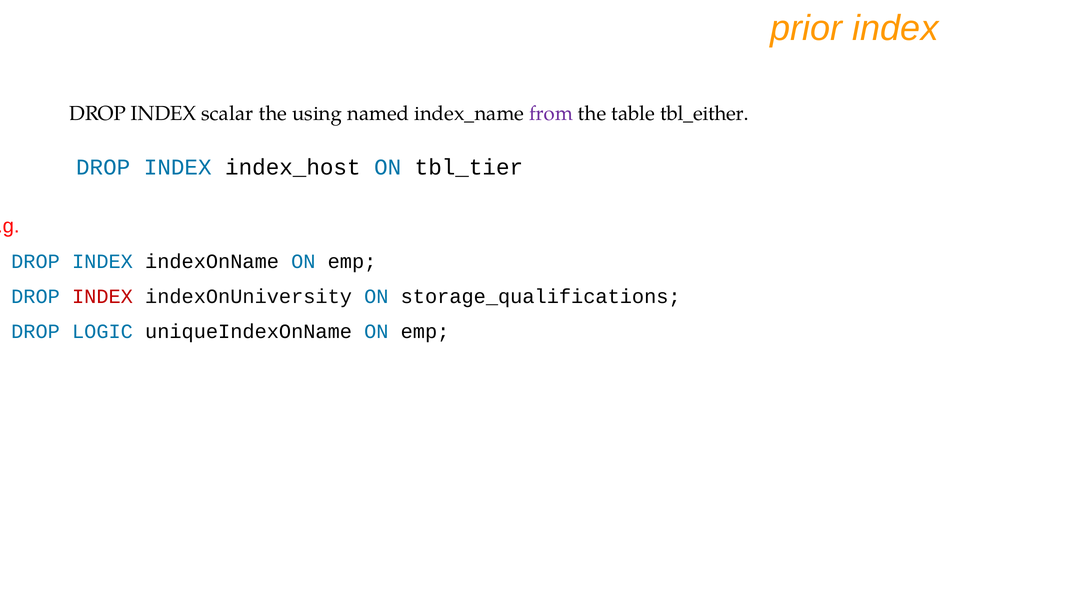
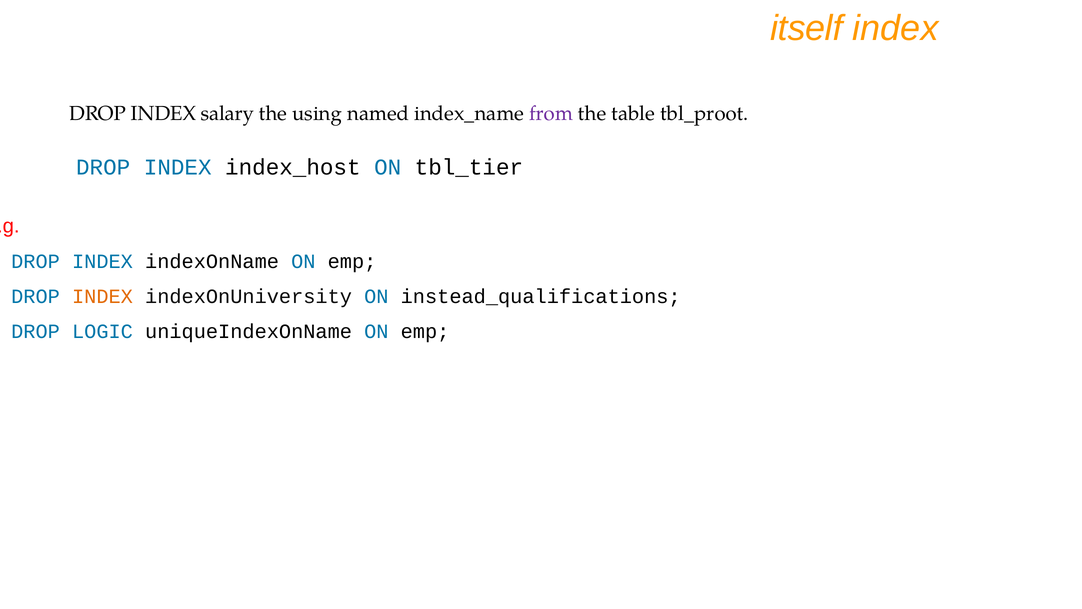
prior: prior -> itself (806, 28)
scalar: scalar -> salary (227, 114)
tbl_either: tbl_either -> tbl_proot (704, 114)
INDEX colour: red -> orange (102, 296)
storage_qualifications: storage_qualifications -> instead_qualifications (541, 296)
